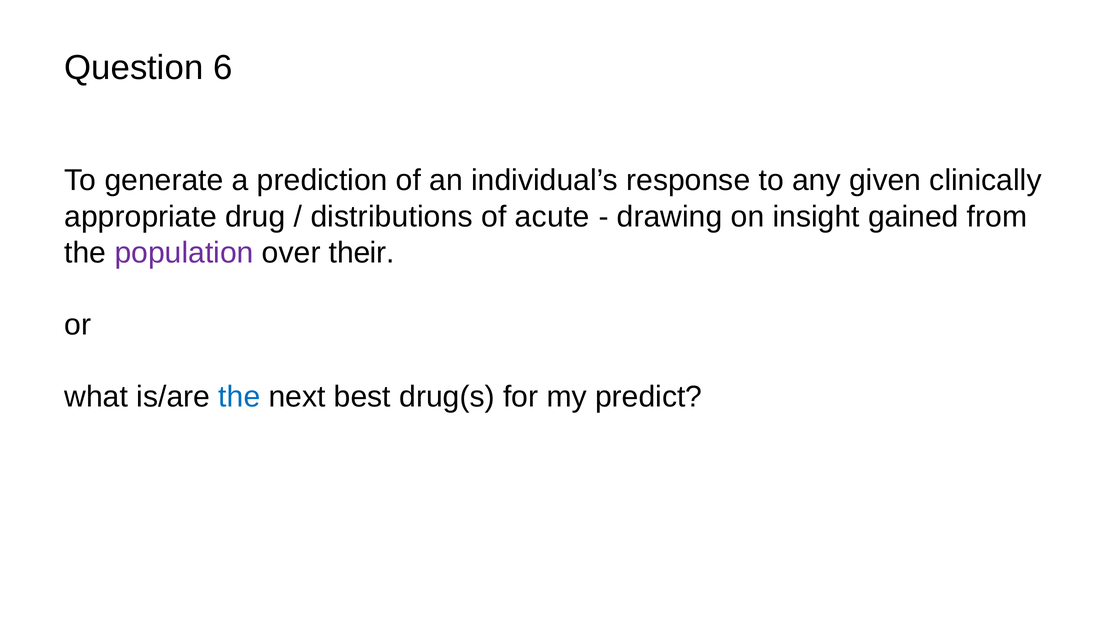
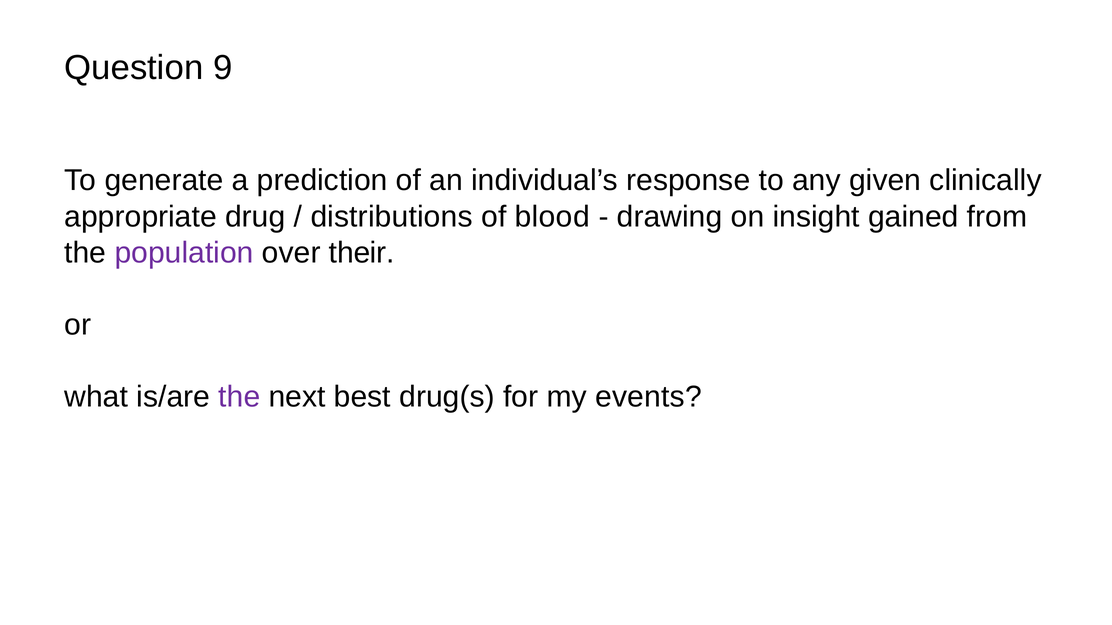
6: 6 -> 9 (223, 68)
acute: acute -> blood (552, 217)
the colour: blue -> purple (239, 397)
predict: predict -> events (649, 397)
